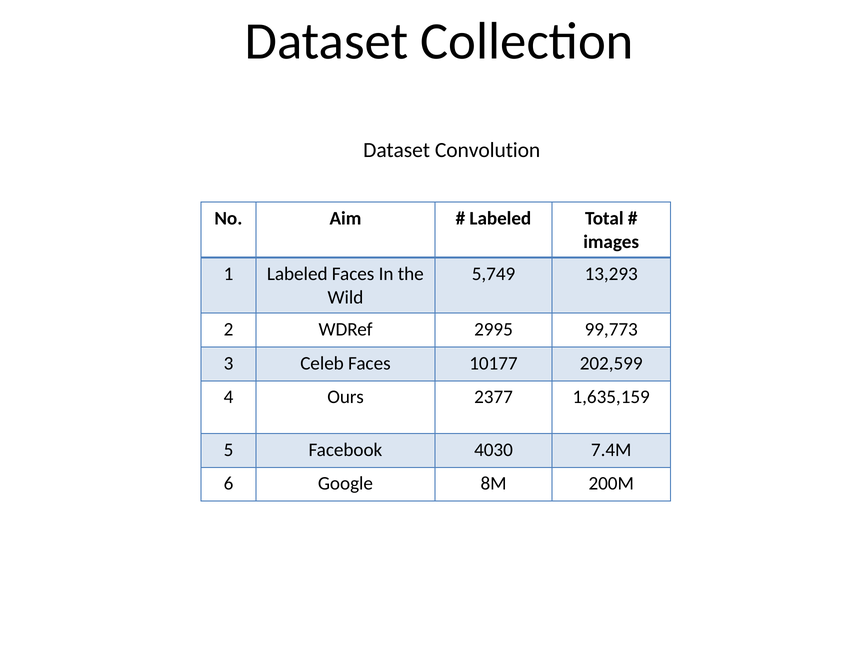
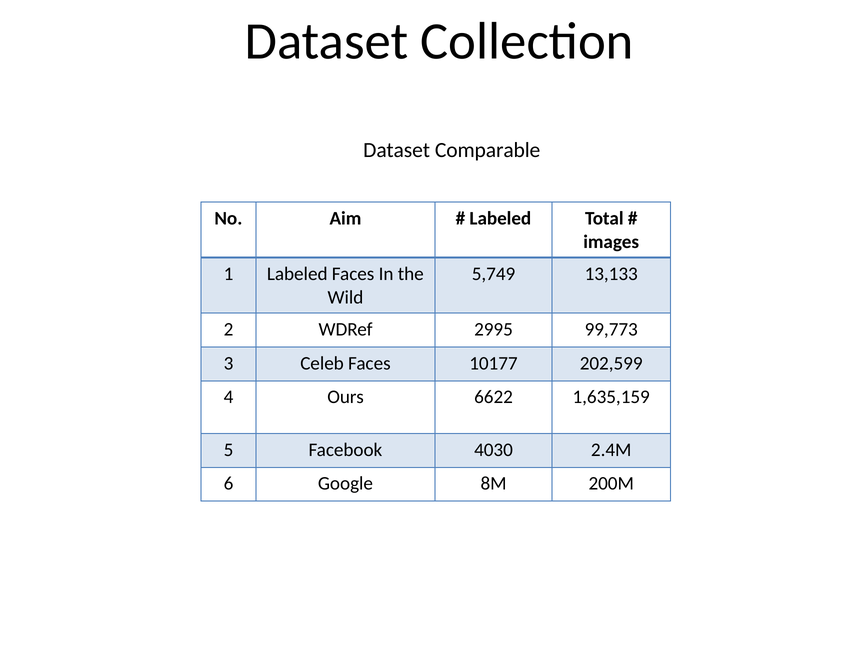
Convolution: Convolution -> Comparable (488, 150)
13,293: 13,293 -> 13,133 (611, 274)
2377: 2377 -> 6622 (494, 397)
7.4M: 7.4M -> 2.4M (611, 450)
